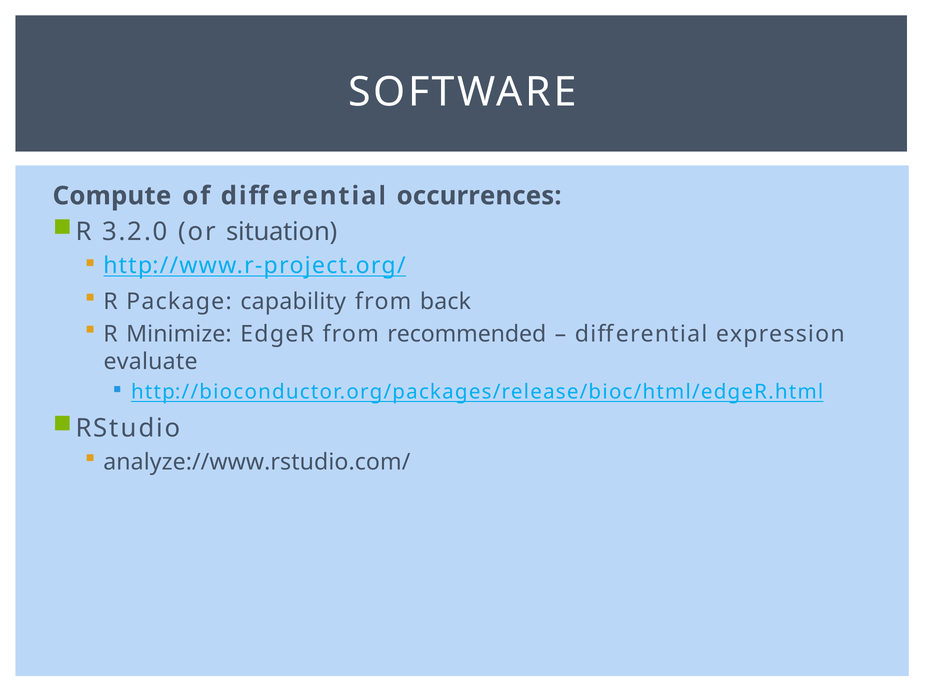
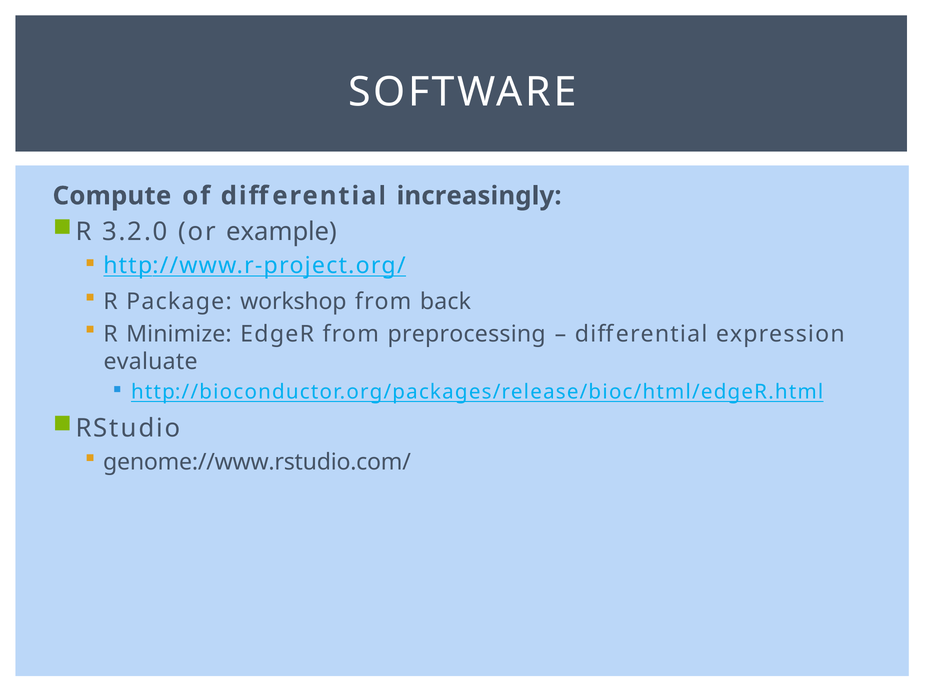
occurrences: occurrences -> increasingly (479, 196)
situation: situation -> example (282, 232)
capability: capability -> workshop (293, 302)
recommended: recommended -> preprocessing (467, 334)
analyze://www.rstudio.com/: analyze://www.rstudio.com/ -> genome://www.rstudio.com/ (257, 462)
